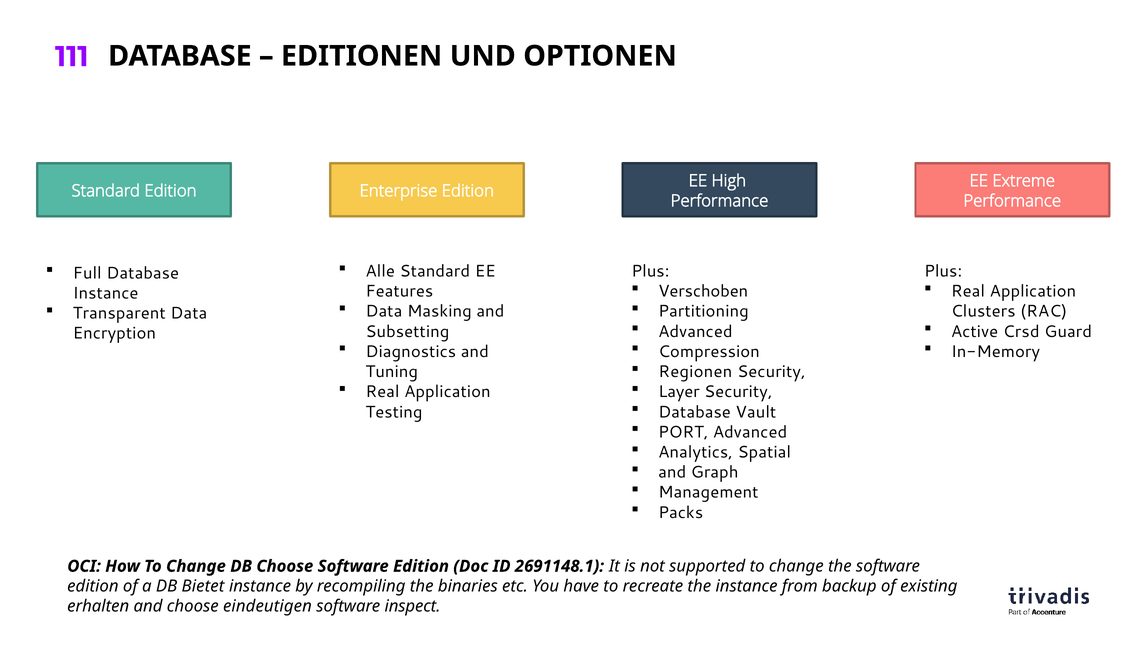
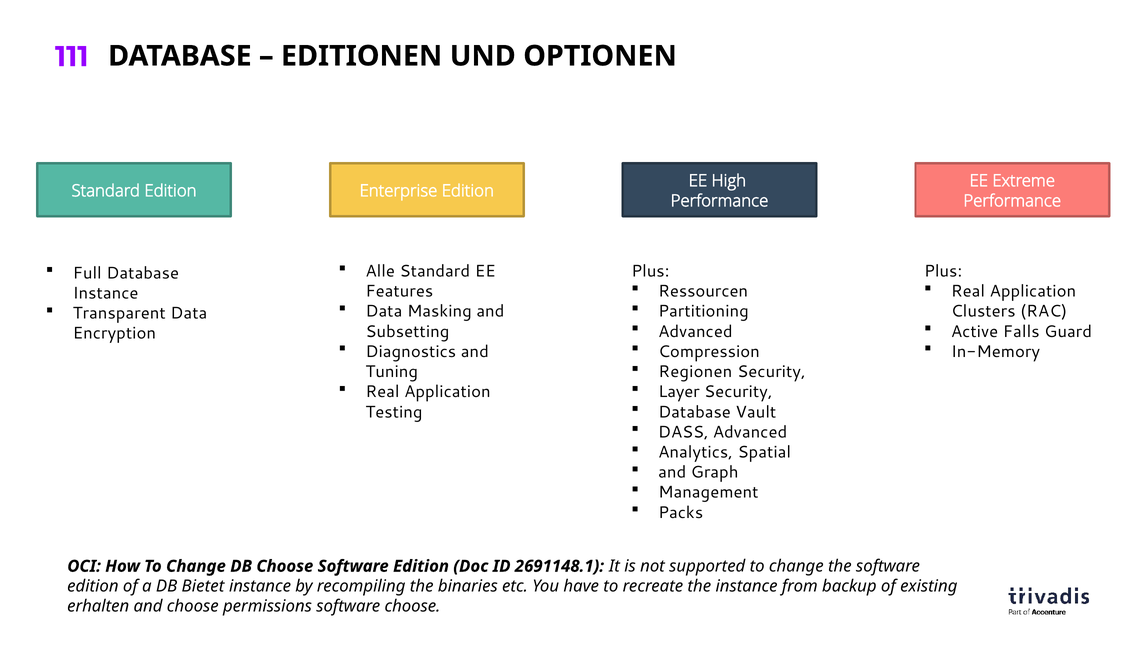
Verschoben: Verschoben -> Ressourcen (703, 291)
Crsd: Crsd -> Falls (1021, 331)
PORT: PORT -> DASS (683, 432)
eindeutigen: eindeutigen -> permissions (267, 606)
software inspect: inspect -> choose (412, 606)
